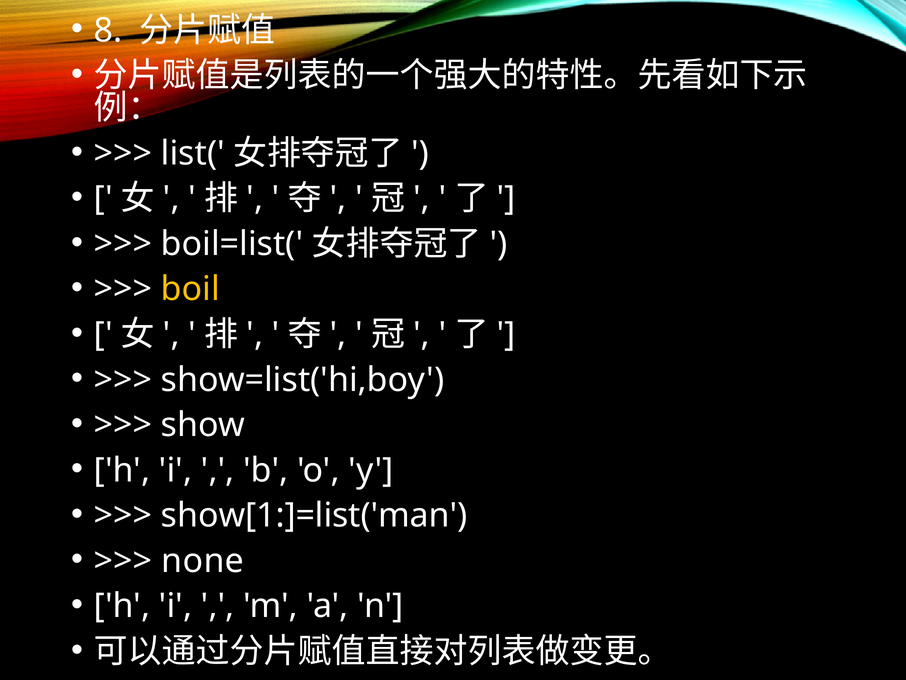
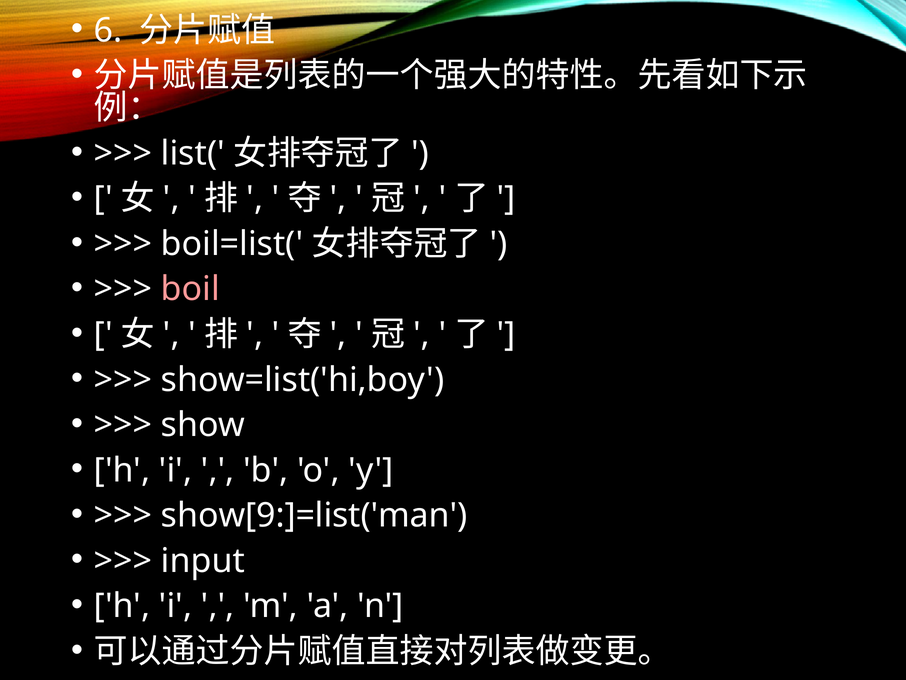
8: 8 -> 6 (108, 30)
boil colour: yellow -> pink (190, 289)
show[1:]=list('man: show[1:]=list('man -> show[9:]=list('man (314, 515)
none: none -> input (203, 560)
